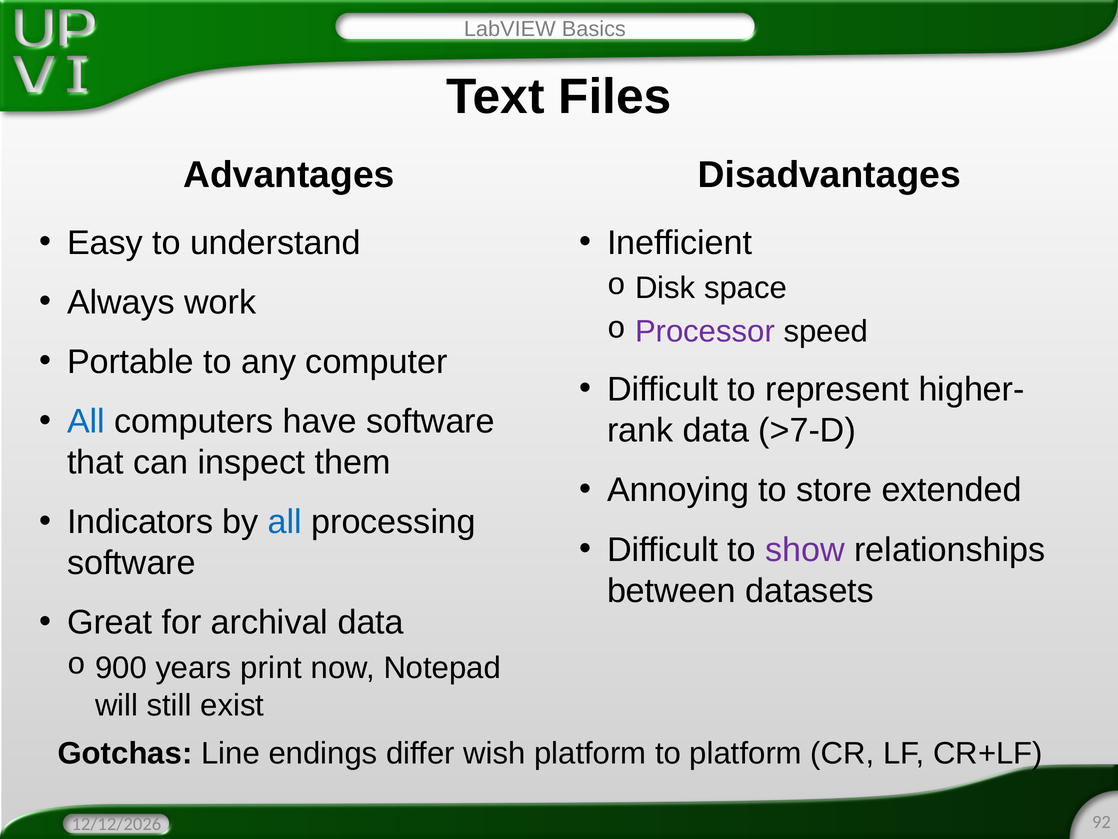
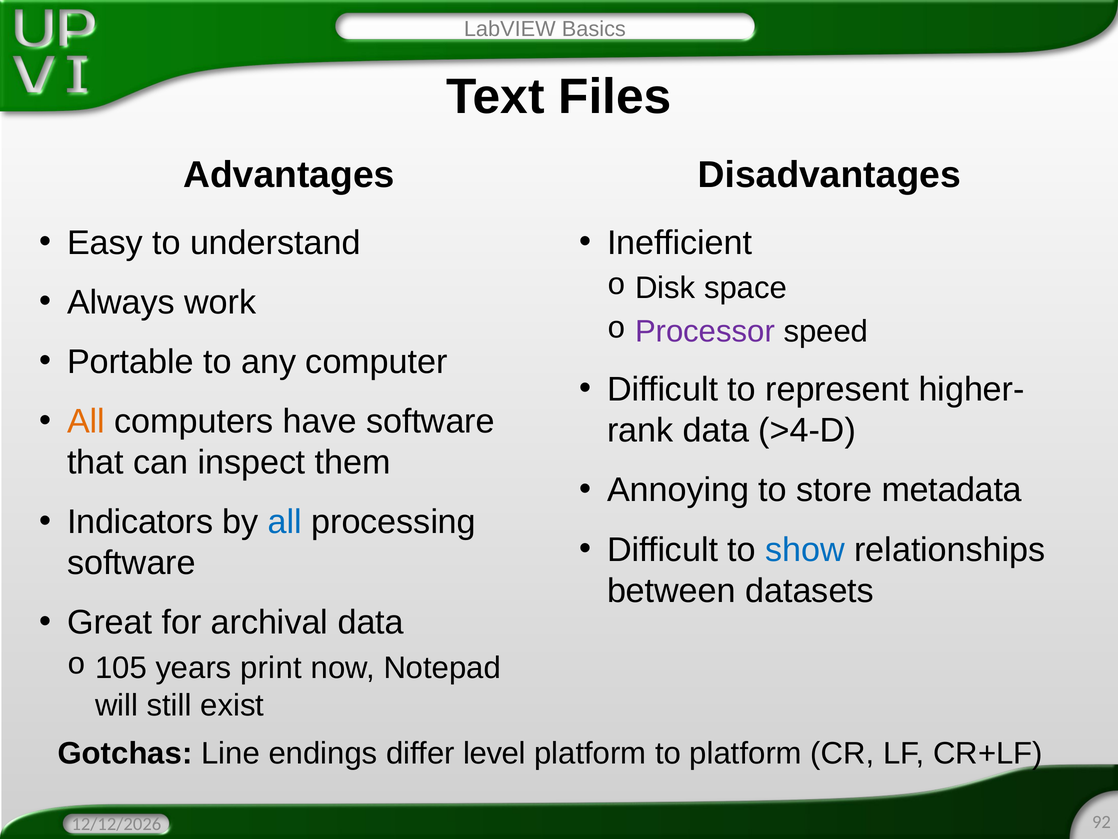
All colour: blue -> orange (86, 421)
>7-D: >7-D -> >4-D (807, 430)
extended: extended -> metadata (952, 490)
show colour: purple -> blue (805, 549)
900: 900 -> 105 (121, 667)
wish: wish -> level (495, 753)
